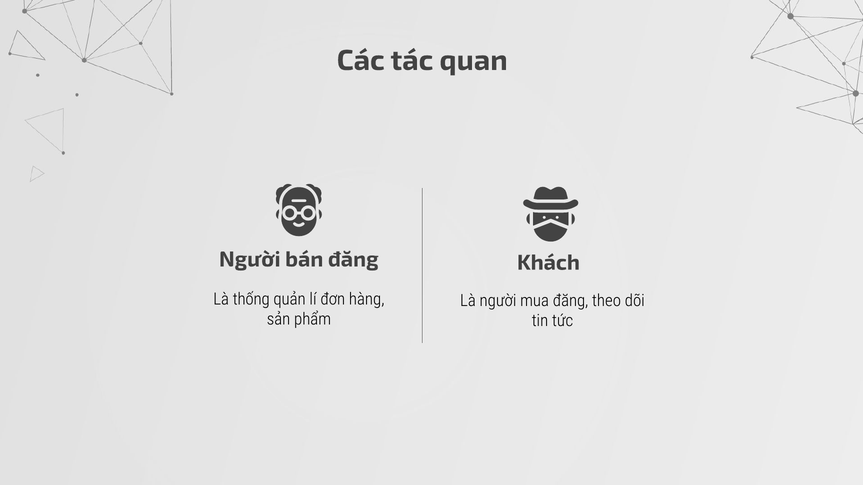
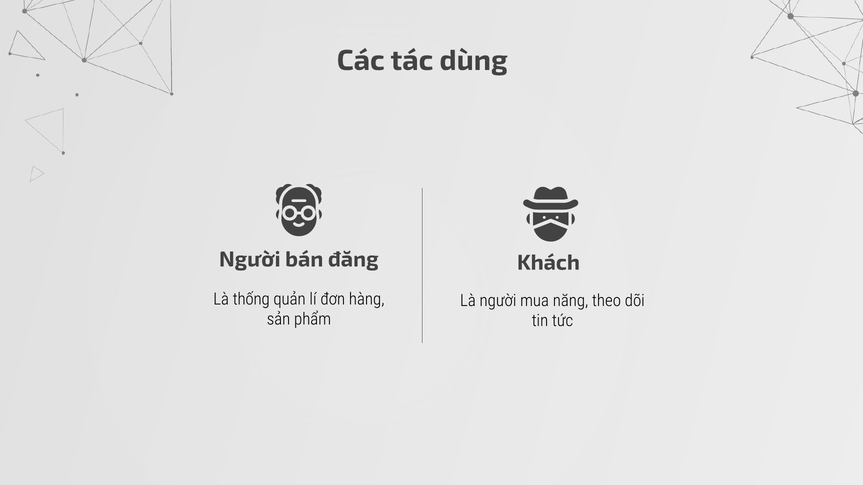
quan: quan -> dùng (474, 60)
mua đăng: đăng -> năng (571, 301)
